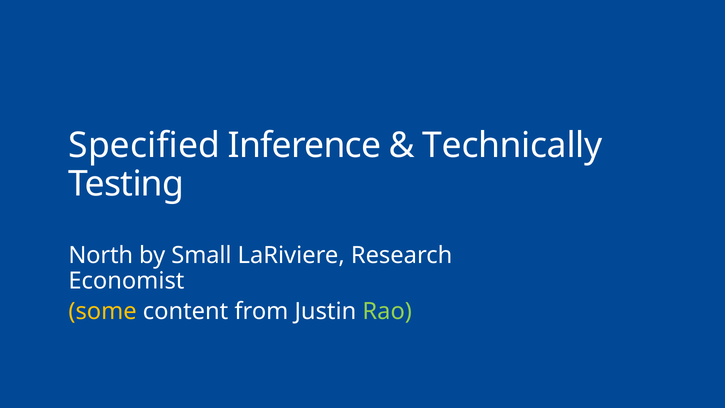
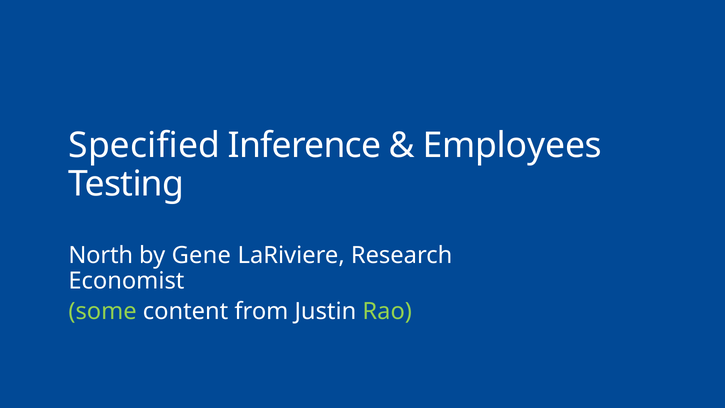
Technically: Technically -> Employees (512, 145)
Small: Small -> Gene (201, 255)
some colour: yellow -> light green (103, 311)
